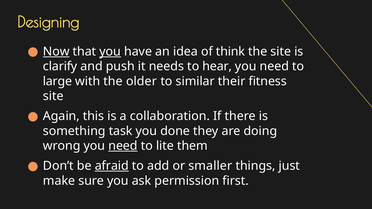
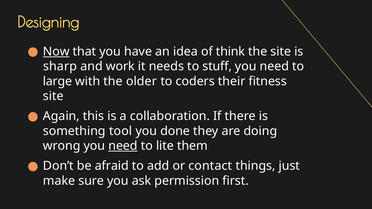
you underline: present -> none (110, 52)
clarify: clarify -> sharp (60, 66)
push: push -> work (120, 66)
hear: hear -> stuff (217, 66)
similar: similar -> coders (195, 81)
task: task -> tool (121, 131)
afraid underline: present -> none (112, 166)
smaller: smaller -> contact (210, 166)
